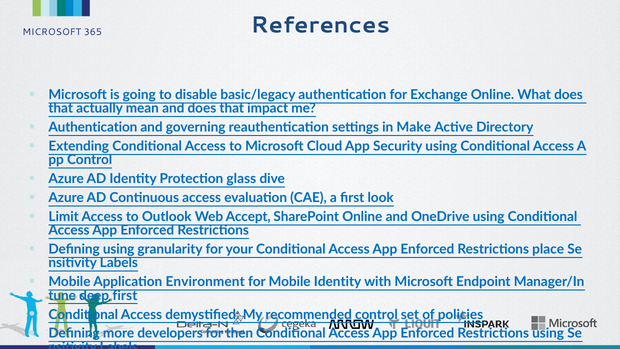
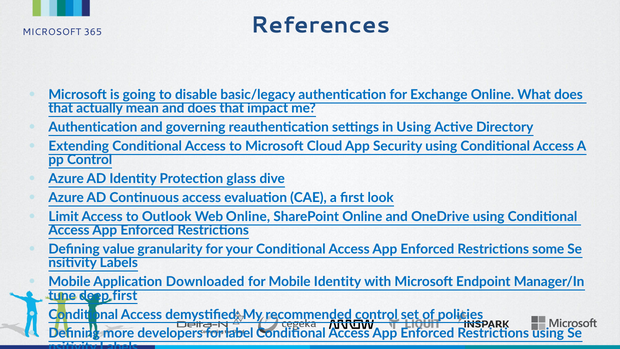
in Make: Make -> Using (414, 127)
Web Accept: Accept -> Online (248, 217)
Defining using: using -> value (119, 249)
place: place -> some (548, 249)
Application Environment: Environment -> Downloaded (205, 282)
then: then -> label (239, 333)
